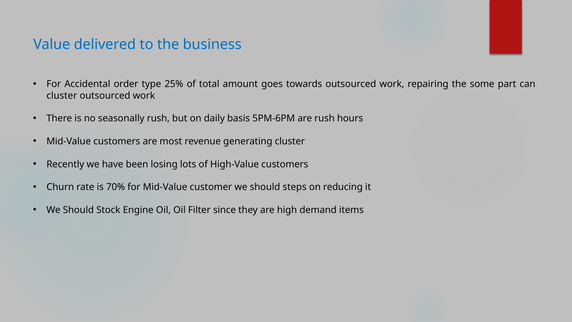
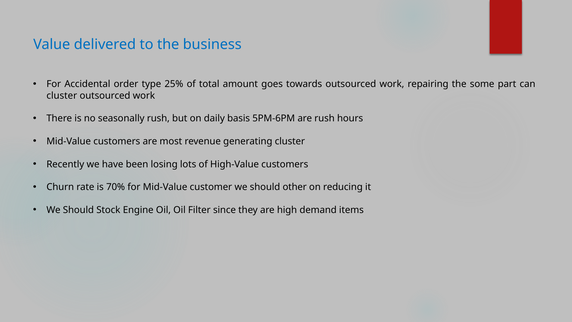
steps: steps -> other (295, 187)
